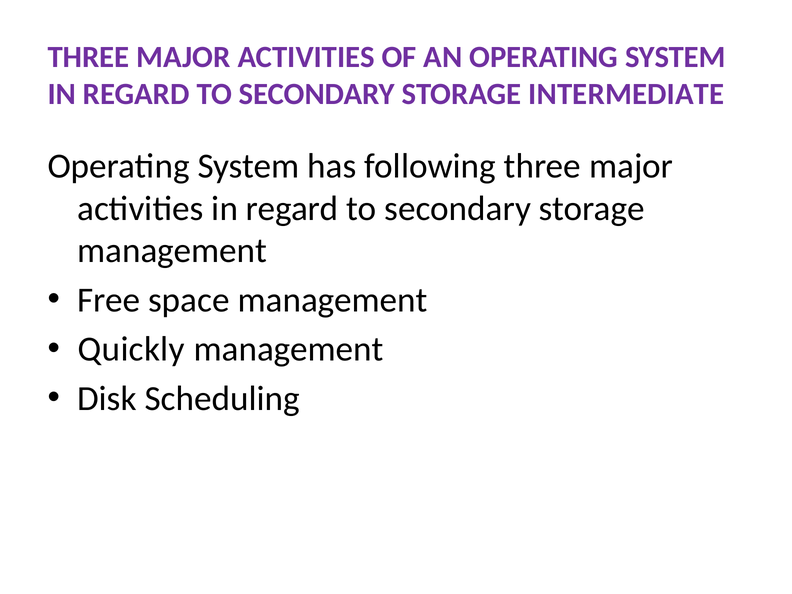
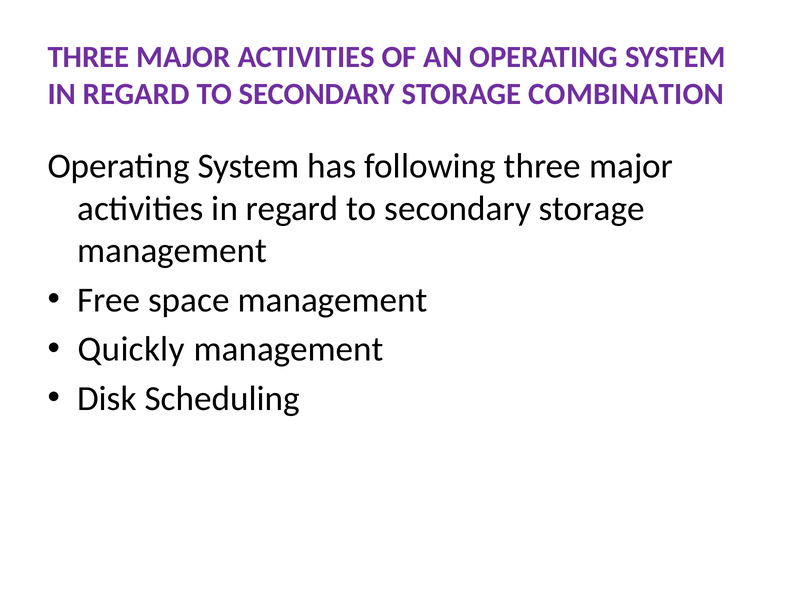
INTERMEDIATE: INTERMEDIATE -> COMBINATION (626, 94)
